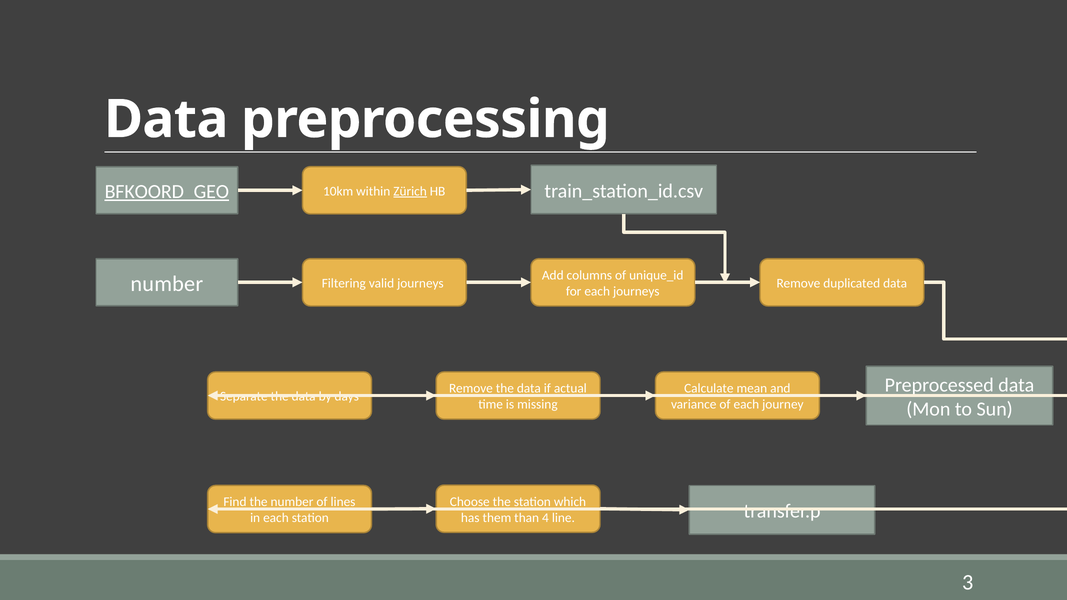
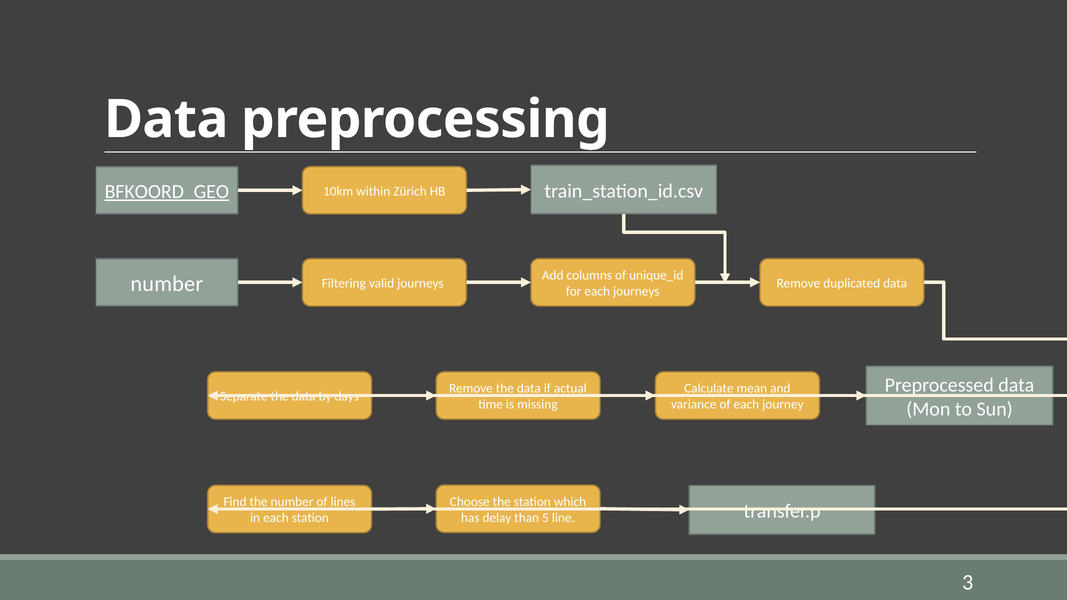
Zürich underline: present -> none (410, 191)
them: them -> delay (497, 518)
4: 4 -> 5 (545, 518)
